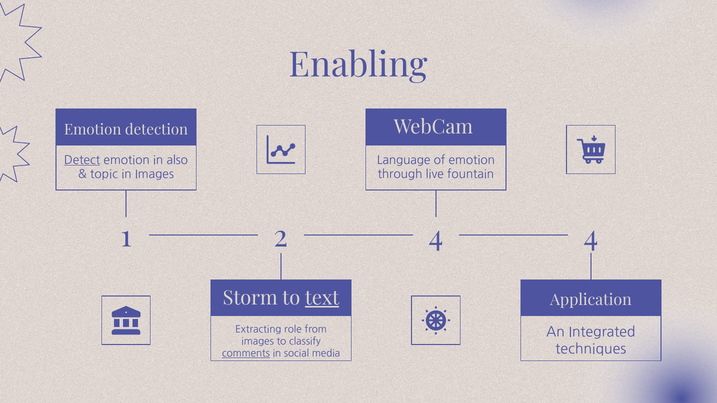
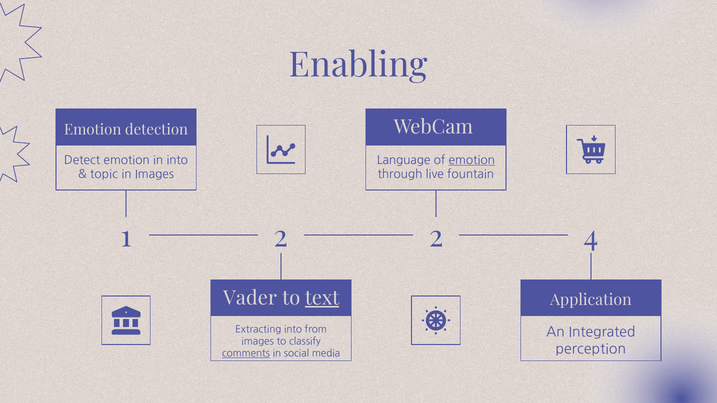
Detect underline: present -> none (82, 160)
in also: also -> into (177, 160)
emotion underline: none -> present (472, 160)
2 4: 4 -> 2 (436, 237)
Storm: Storm -> Vader (250, 298)
Extracting role: role -> into (293, 330)
techniques: techniques -> perception (591, 349)
